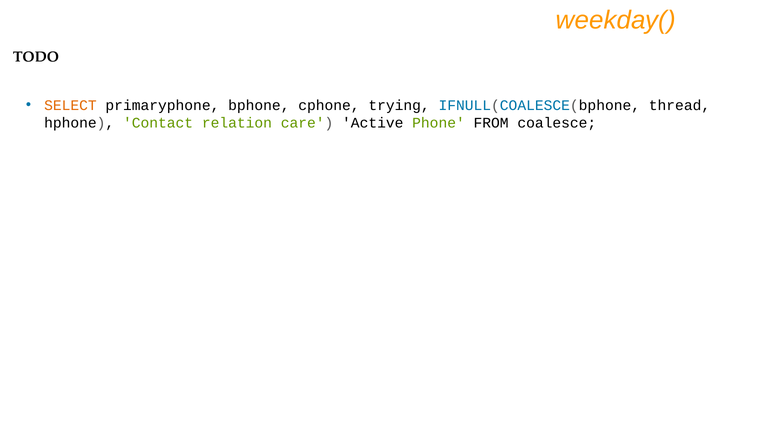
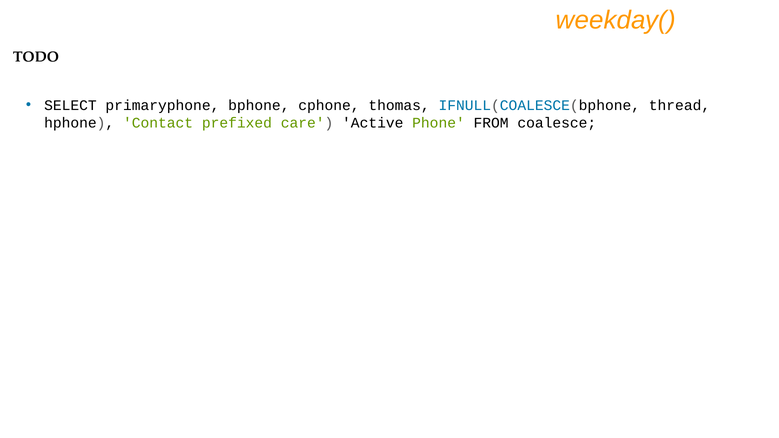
SELECT colour: orange -> black (70, 105)
trying: trying -> thomas (399, 105)
relation: relation -> prefixed (237, 123)
